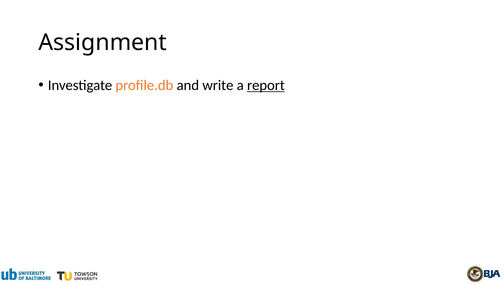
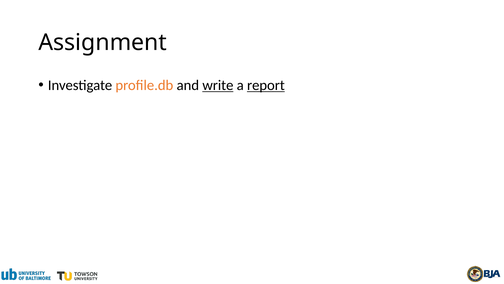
write underline: none -> present (218, 85)
